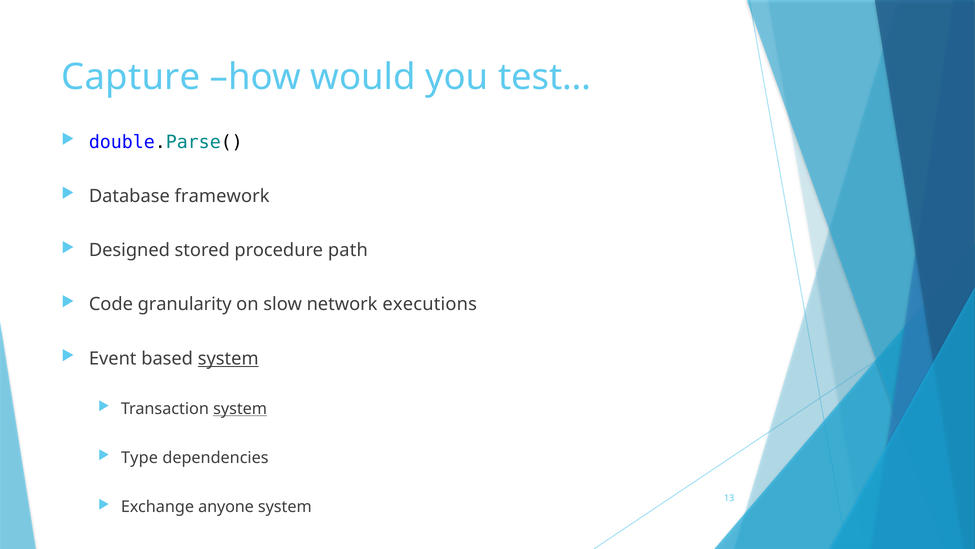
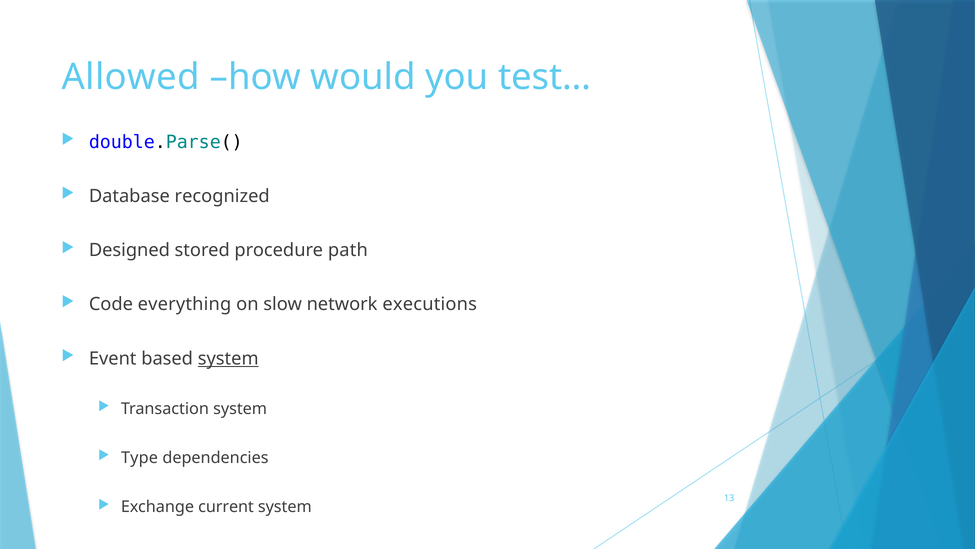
Capture: Capture -> Allowed (131, 77)
framework: framework -> recognized (222, 196)
granularity: granularity -> everything (185, 304)
system underline: present -> none (240, 408)
anyone: anyone -> current (226, 507)
